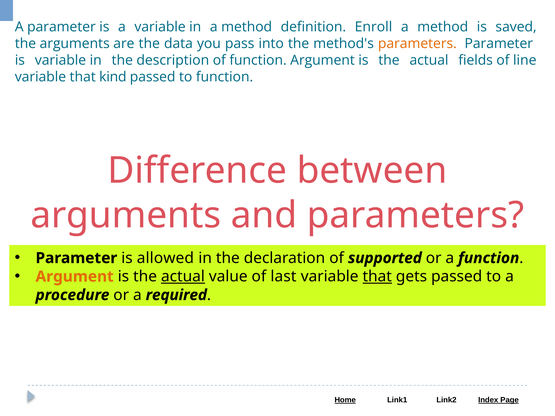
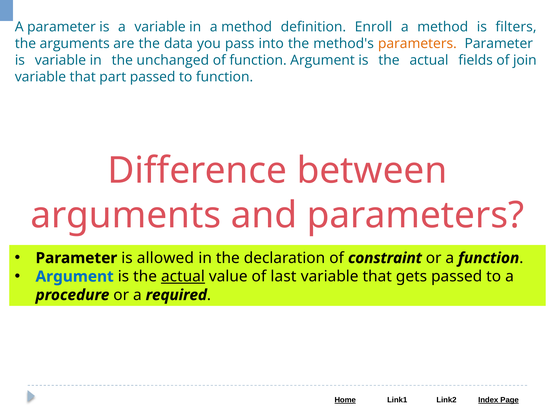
saved: saved -> filters (516, 27)
description: description -> unchanged (173, 60)
line: line -> join (525, 60)
kind: kind -> part (113, 77)
supported: supported -> constraint (385, 258)
Argument colour: orange -> blue (75, 277)
that underline: present -> none (377, 277)
